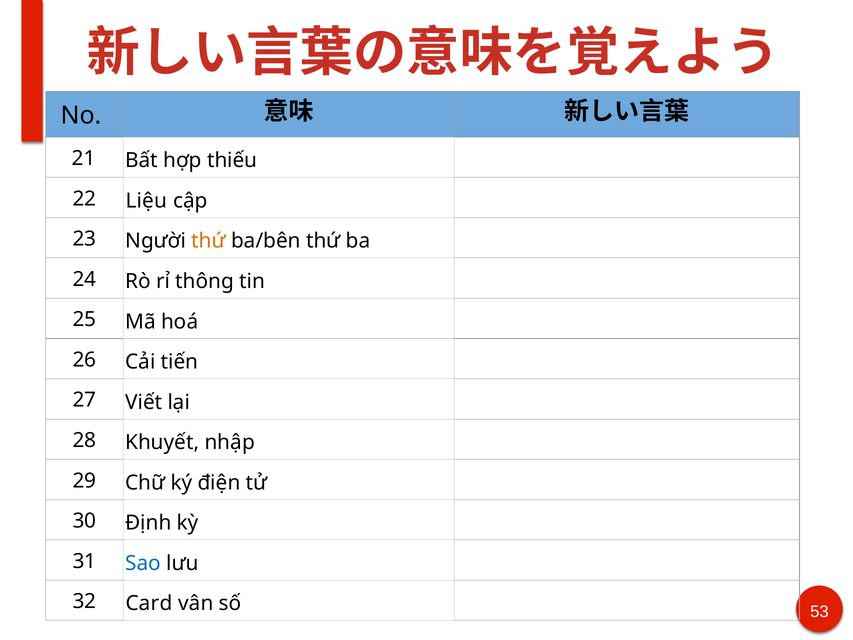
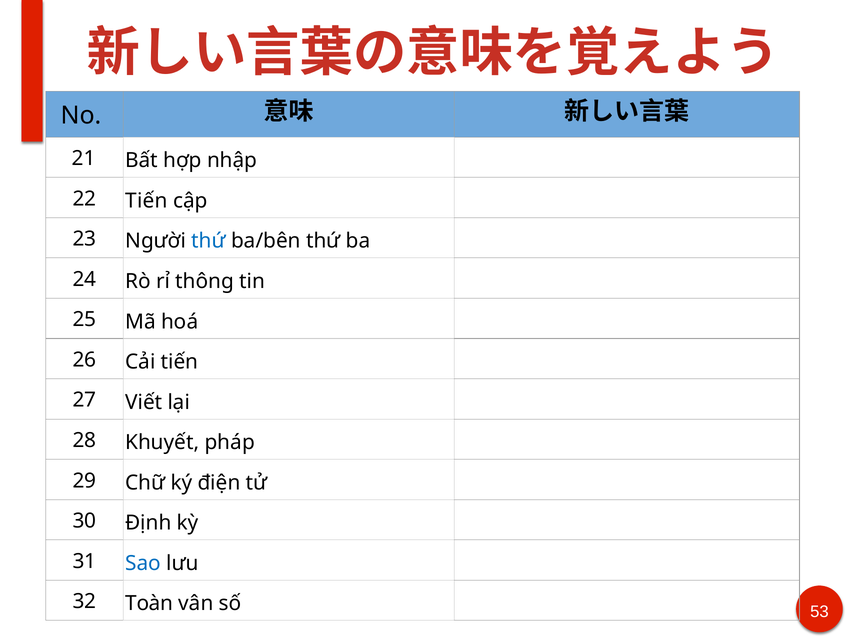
thiếu: thiếu -> nhập (232, 160)
22 Liệu: Liệu -> Tiến (146, 201)
thứ colour: orange -> blue (209, 241)
nhập: nhập -> pháp (230, 442)
Card: Card -> Toàn (149, 603)
